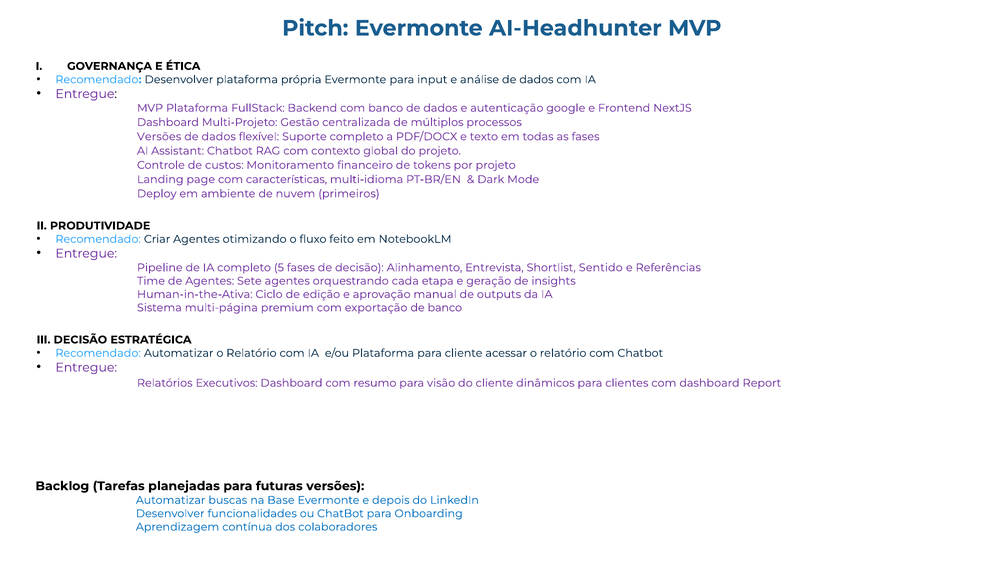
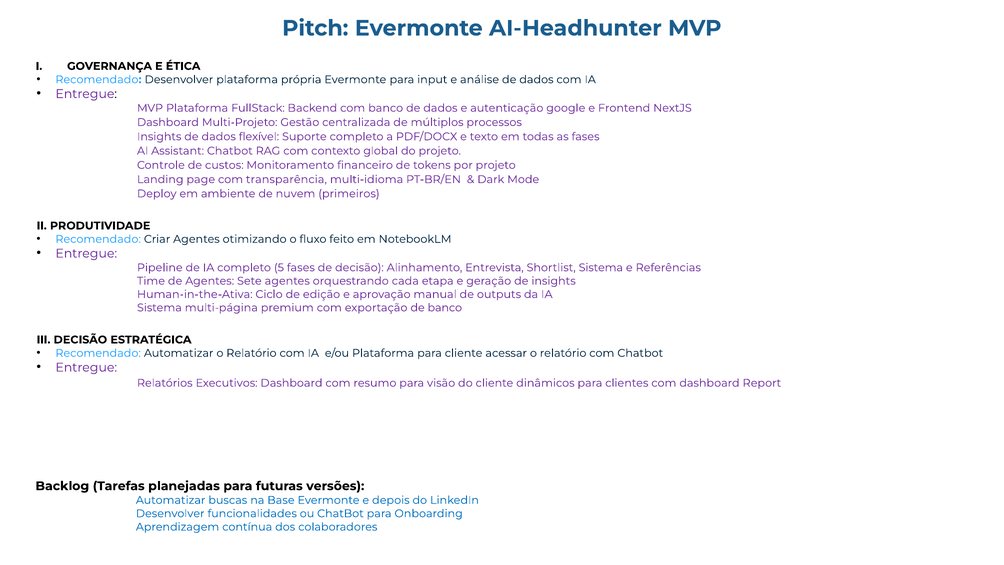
Versões: Versões -> Insights (159, 137)
características: características -> transparência (286, 179)
Shortlist Sentido: Sentido -> Sistema (601, 267)
